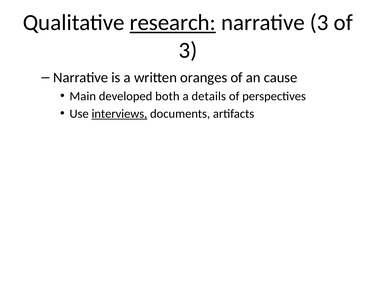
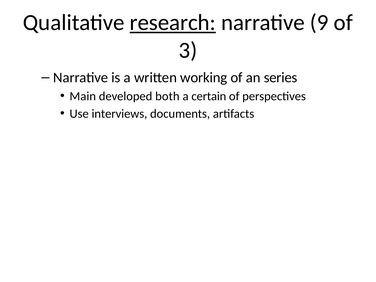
narrative 3: 3 -> 9 (319, 23)
oranges: oranges -> working (204, 77)
cause: cause -> series (281, 77)
details: details -> certain (209, 96)
interviews underline: present -> none (119, 114)
